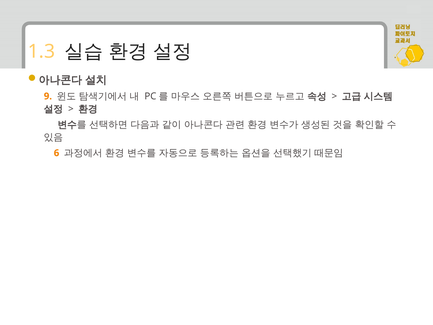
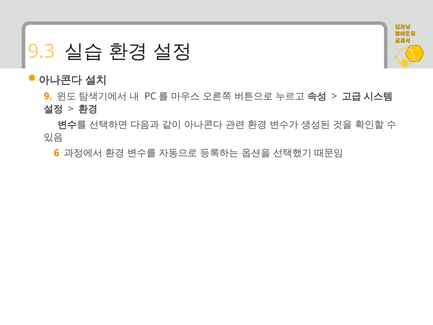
1.3: 1.3 -> 9.3 (41, 52)
